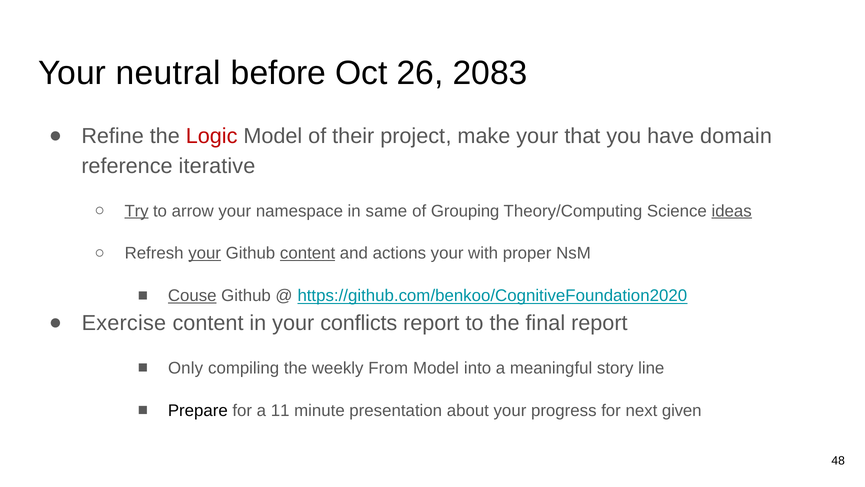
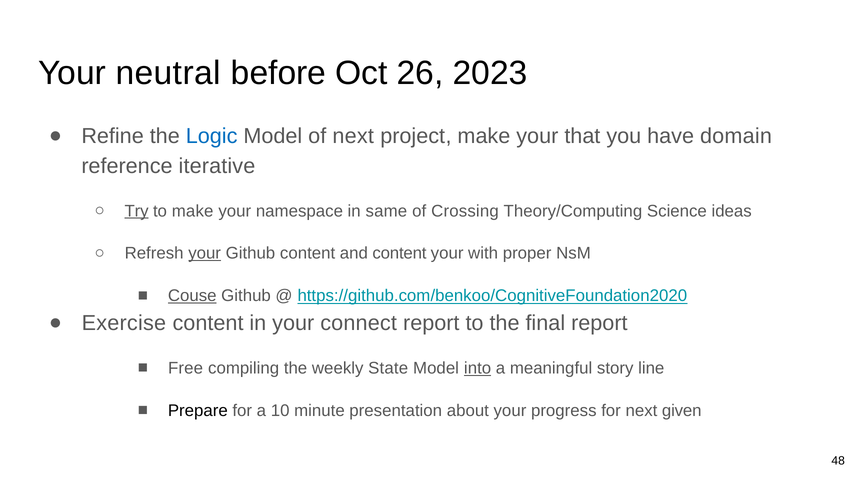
2083: 2083 -> 2023 (490, 73)
Logic colour: red -> blue (212, 136)
of their: their -> next (353, 136)
to arrow: arrow -> make (193, 211)
Grouping: Grouping -> Crossing (465, 211)
ideas underline: present -> none (732, 211)
content underline: present -> none (308, 253)
and actions: actions -> content (399, 253)
conflicts: conflicts -> connect (359, 323)
Only: Only -> Free (186, 368)
From: From -> State (388, 368)
into underline: none -> present (478, 368)
11: 11 -> 10 (280, 410)
